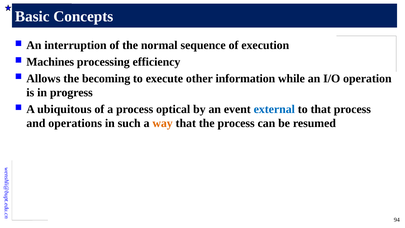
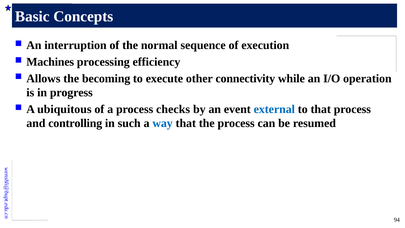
information: information -> connectivity (245, 78)
optical: optical -> checks (173, 109)
operations: operations -> controlling (75, 123)
way colour: orange -> blue (163, 123)
